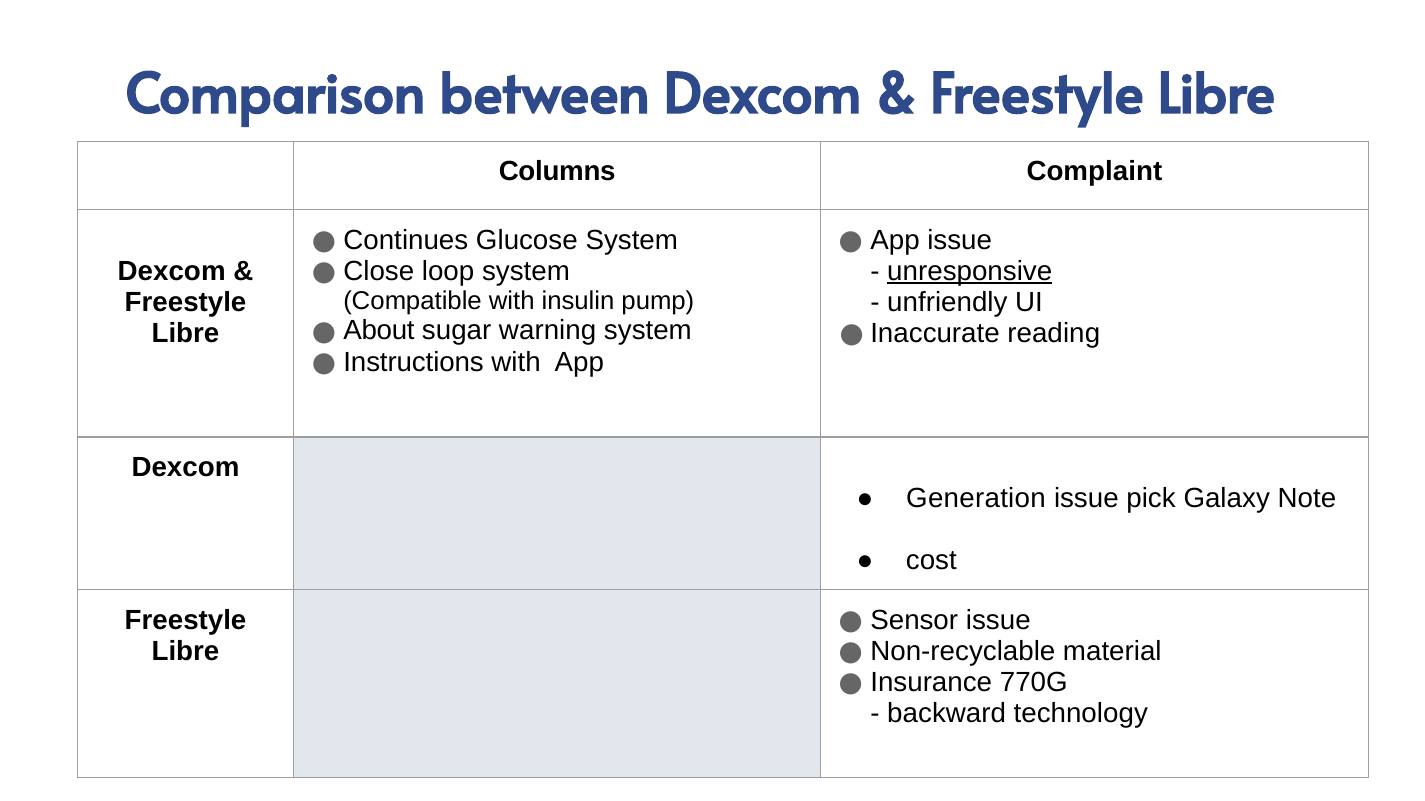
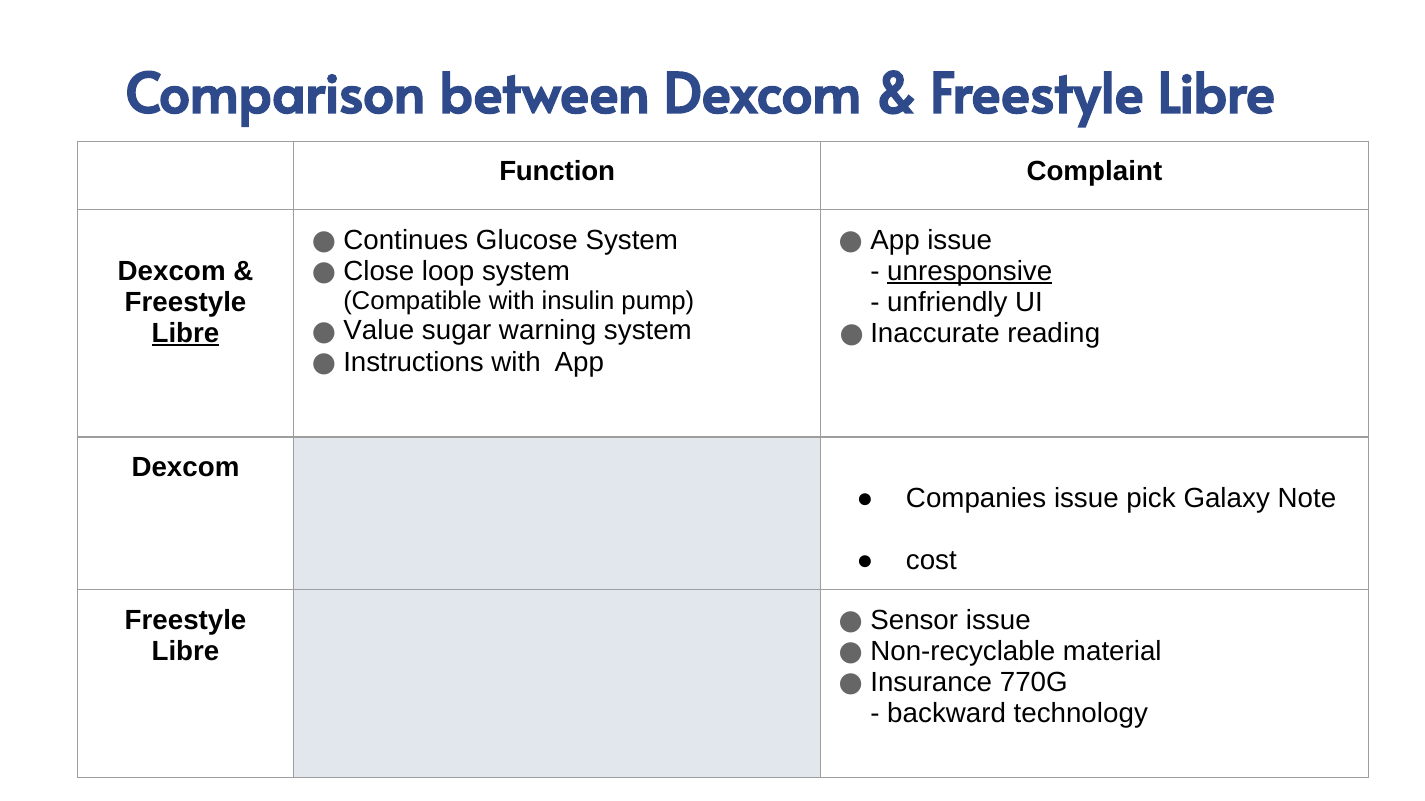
Columns: Columns -> Function (557, 172)
About: About -> Value (379, 331)
Libre underline: none -> present (185, 333)
Generation: Generation -> Companies (976, 499)
